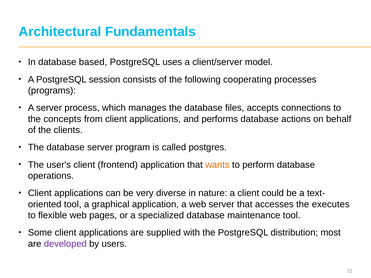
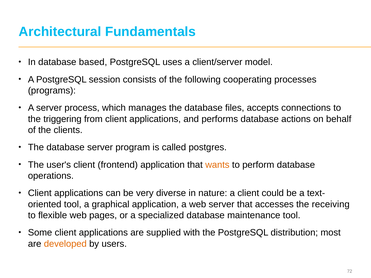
concepts: concepts -> triggering (62, 119)
executes: executes -> receiving (331, 204)
developed colour: purple -> orange (65, 244)
